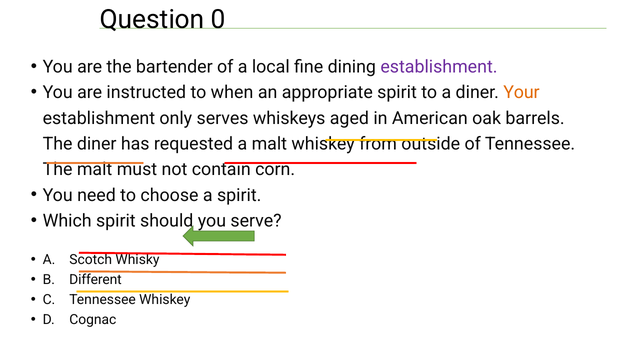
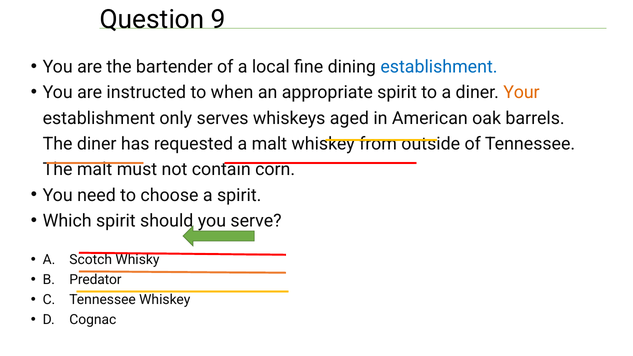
0: 0 -> 9 (218, 20)
establishment colour: purple -> blue (439, 67)
Different: Different -> Predator (95, 280)
